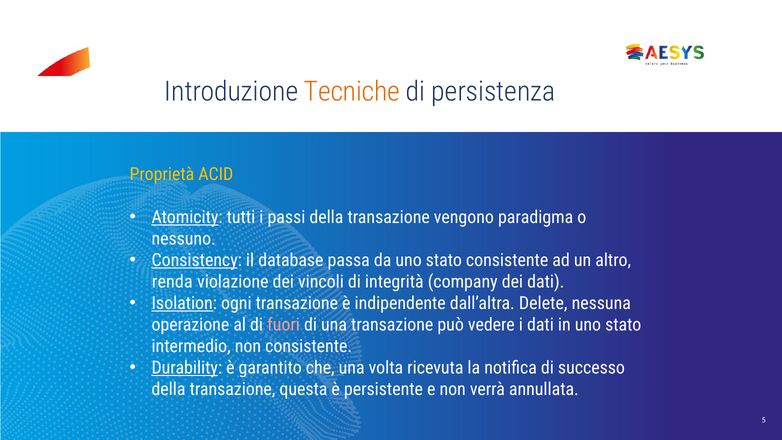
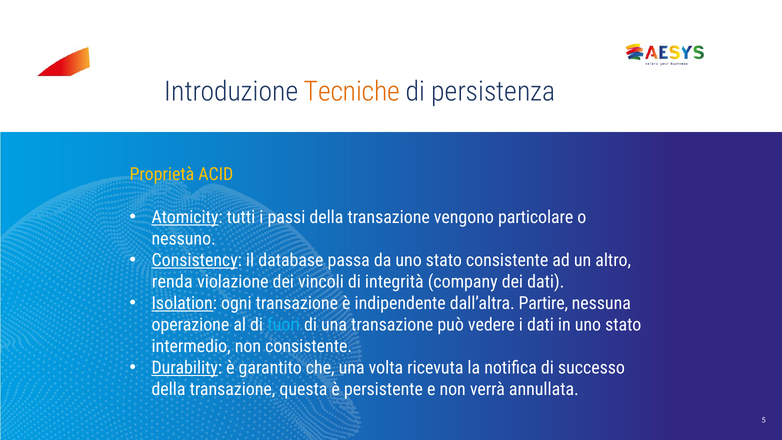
paradigma: paradigma -> particolare (536, 217)
Delete: Delete -> Partire (543, 303)
fuori colour: pink -> light blue (284, 325)
